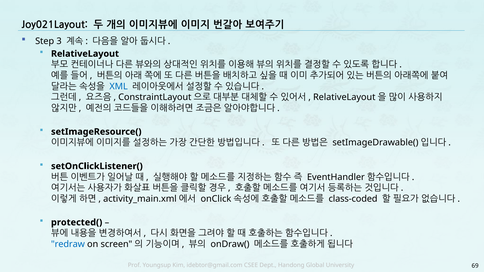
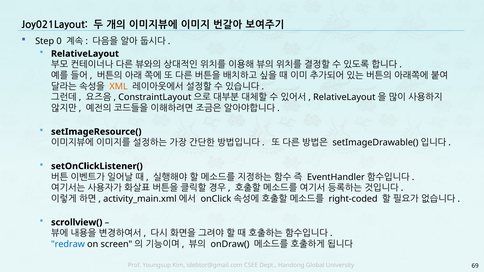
3: 3 -> 0 (59, 41)
XML colour: blue -> orange (119, 86)
class-coded: class-coded -> right-coded (353, 199)
protected(: protected( -> scrollview( (77, 223)
